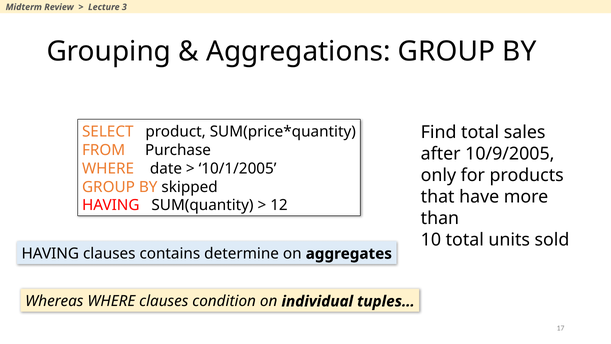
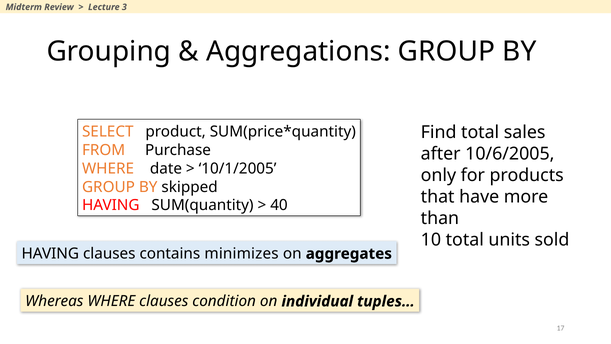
10/9/2005: 10/9/2005 -> 10/6/2005 (510, 154)
12: 12 -> 40 (279, 205)
determine: determine -> minimizes (242, 253)
